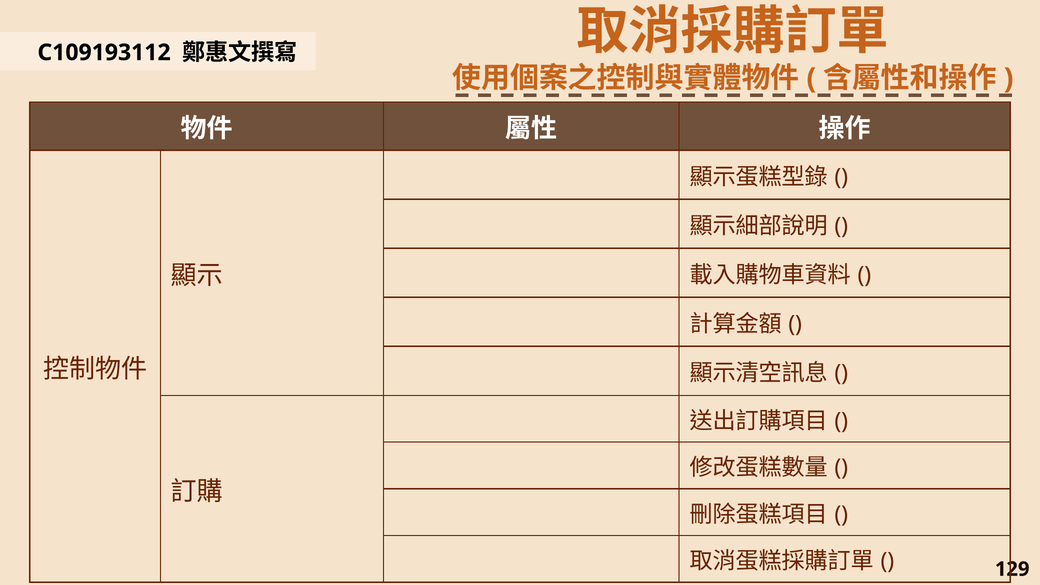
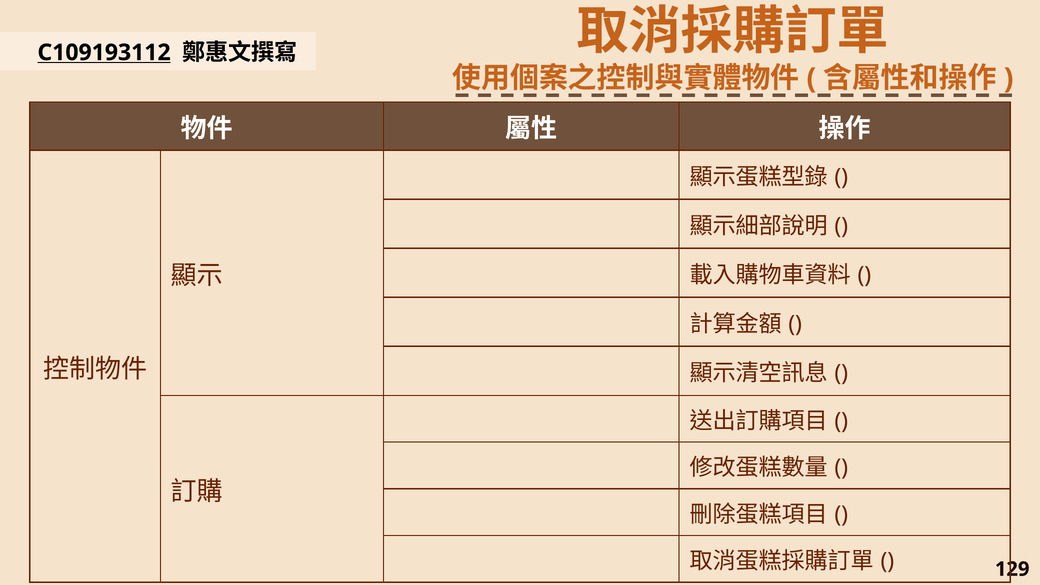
C109193112 underline: none -> present (104, 53)
